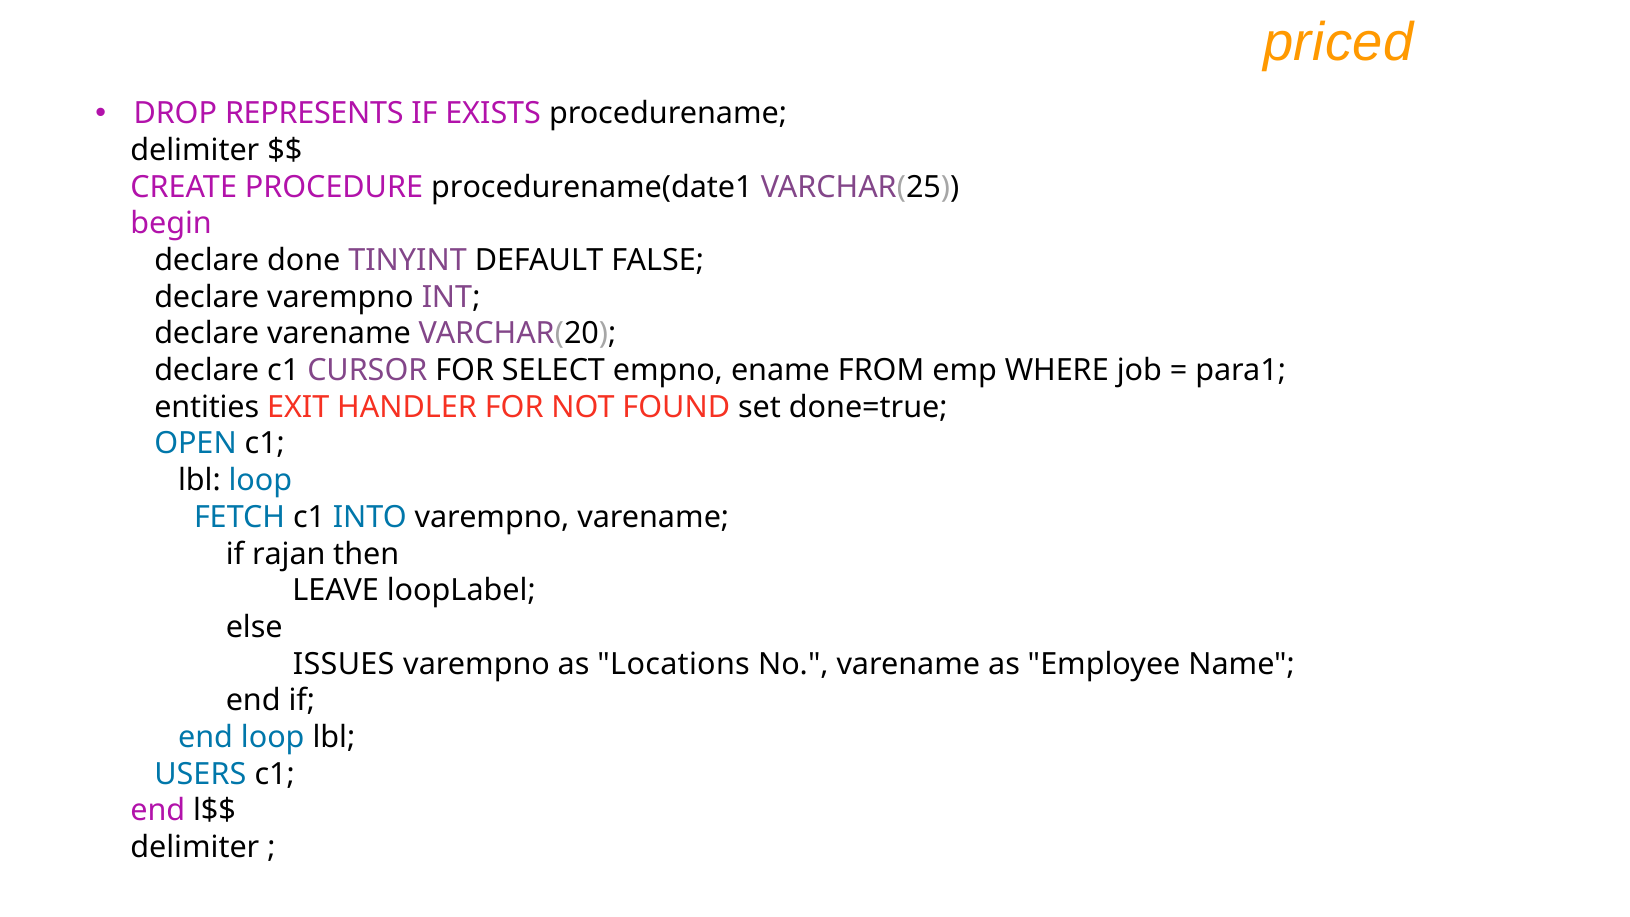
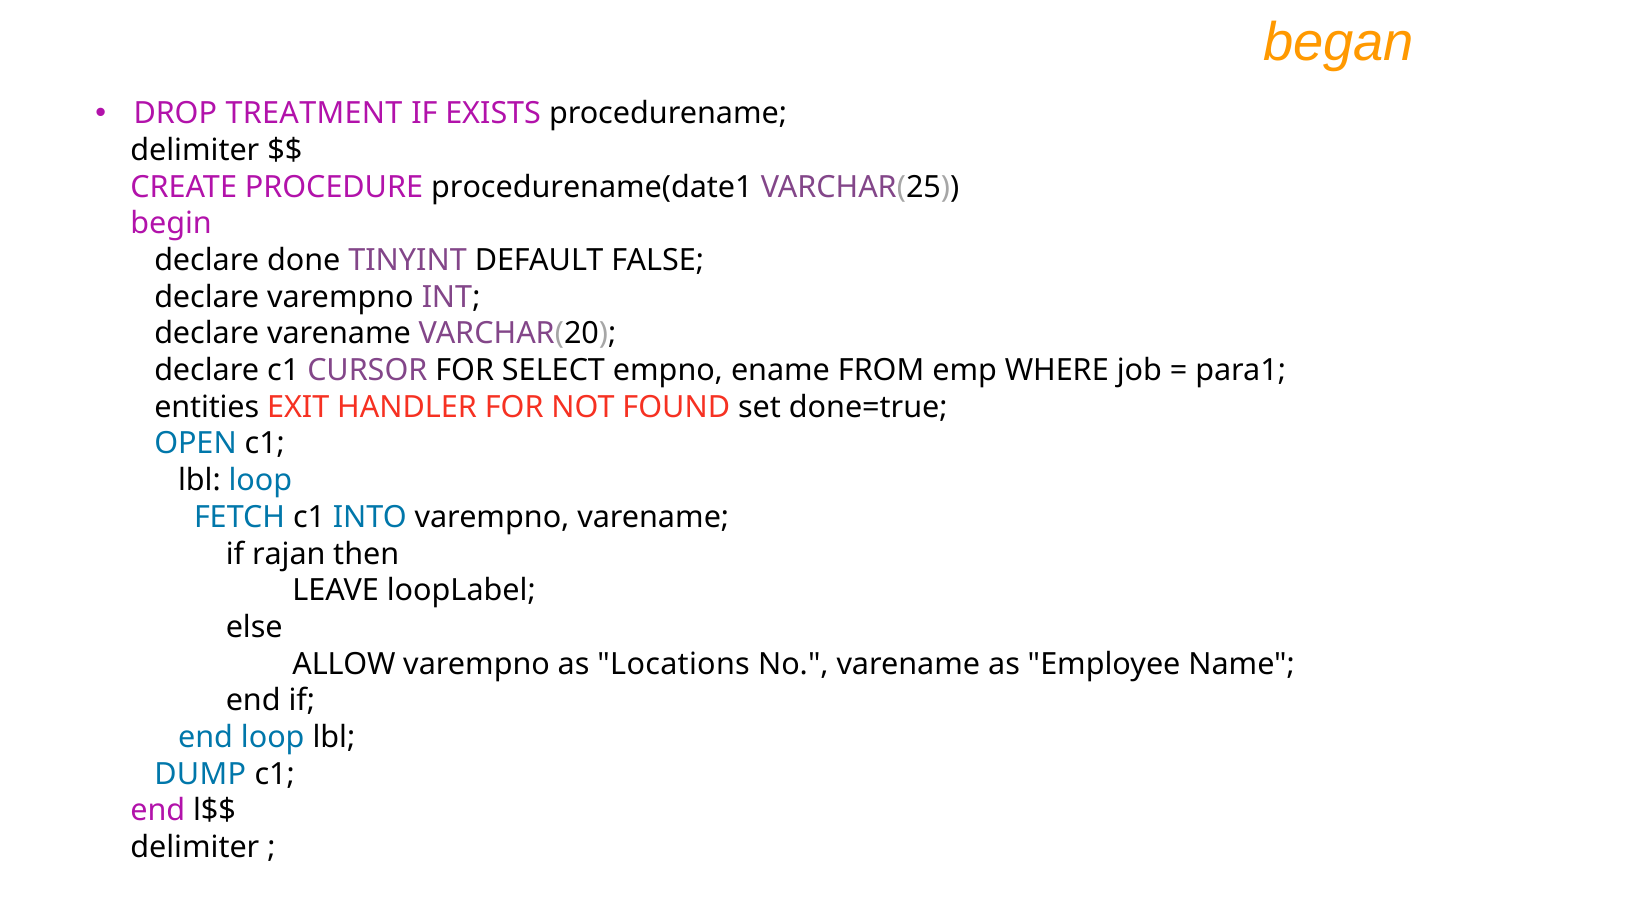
priced: priced -> began (1339, 42)
REPRESENTS: REPRESENTS -> TREATMENT (314, 114)
ISSUES: ISSUES -> ALLOW (344, 664)
USERS: USERS -> DUMP (200, 774)
